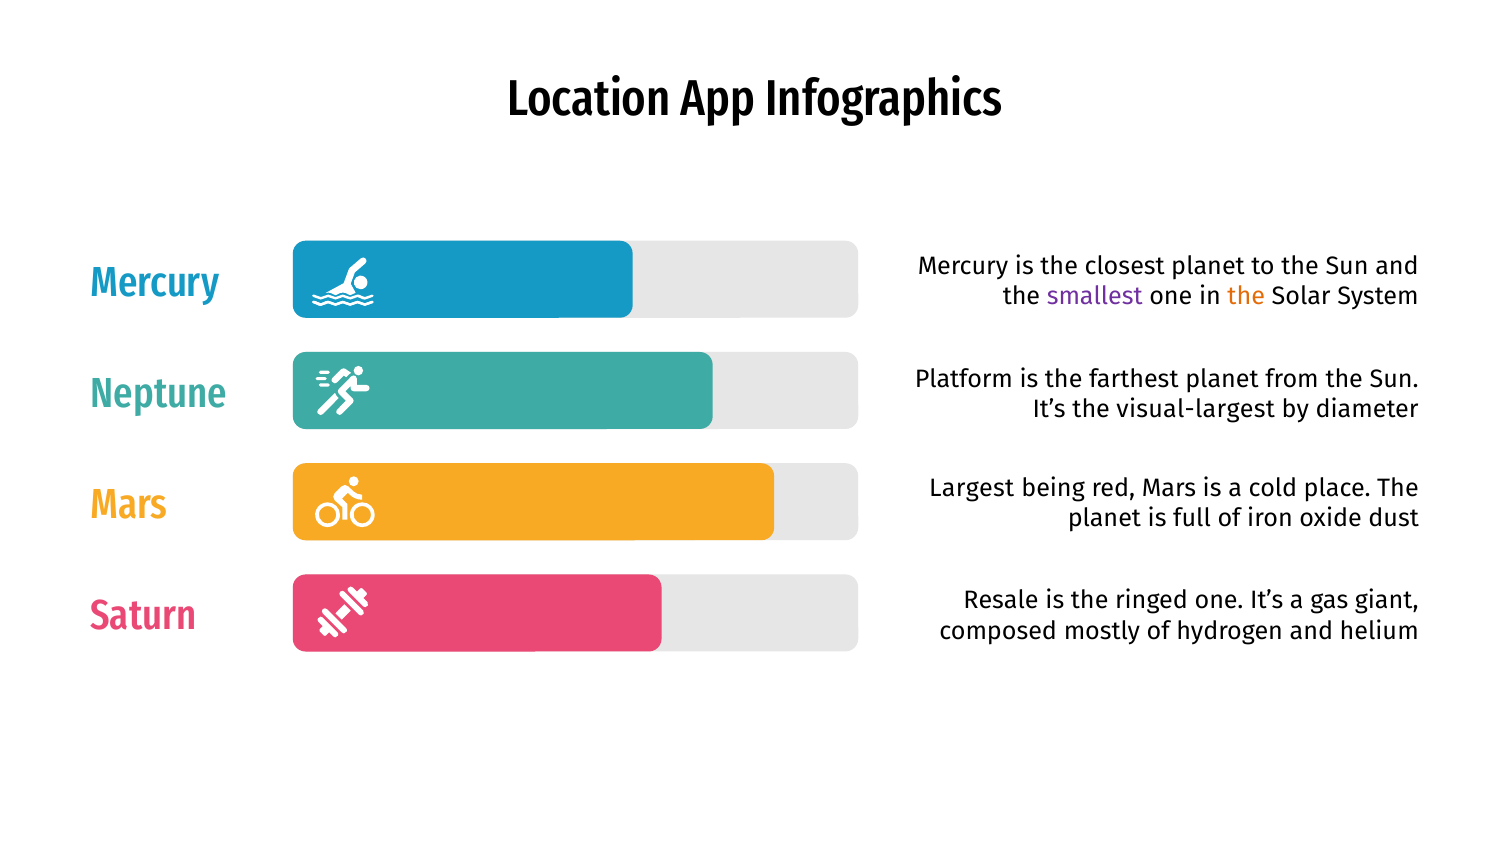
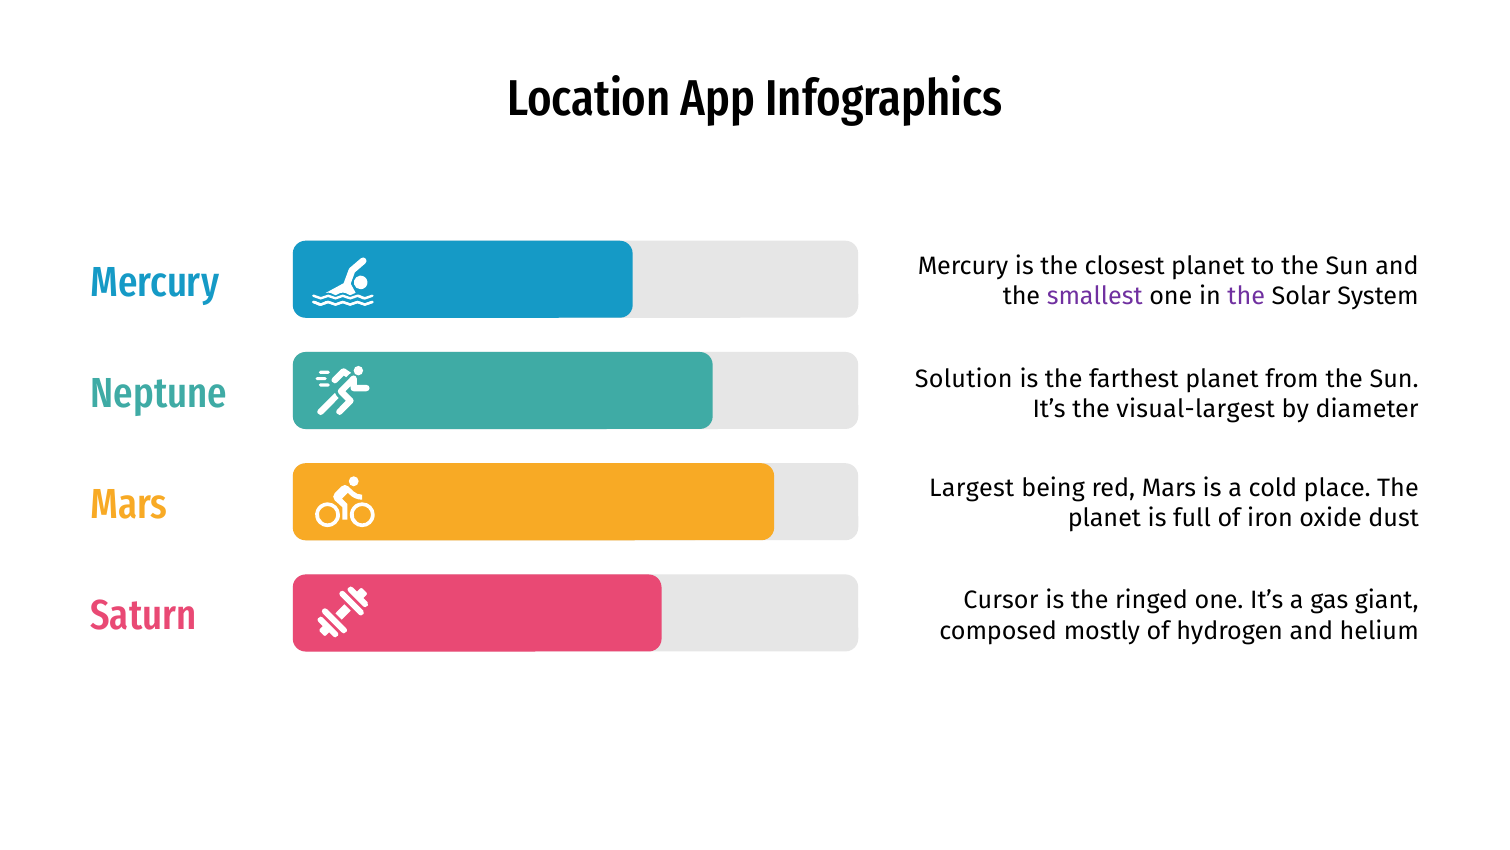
the colour: orange -> purple (1246, 296)
Platform: Platform -> Solution (964, 379)
Resale: Resale -> Cursor (1001, 600)
